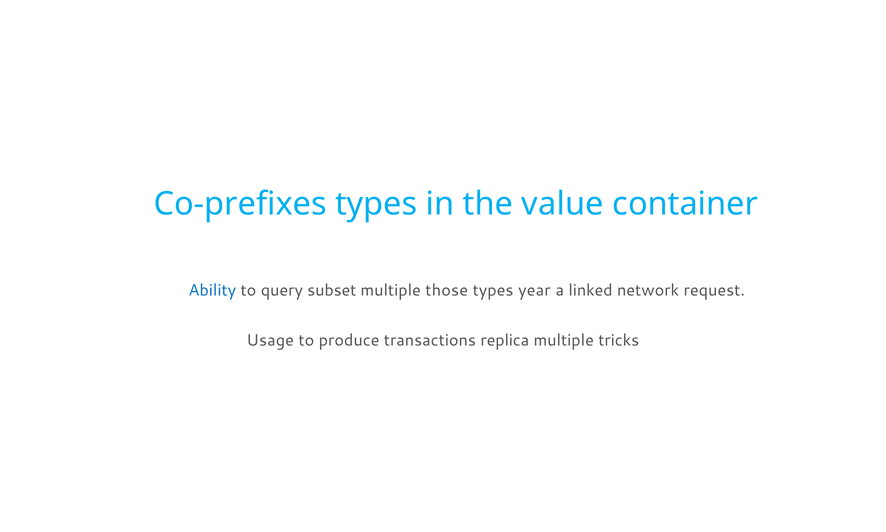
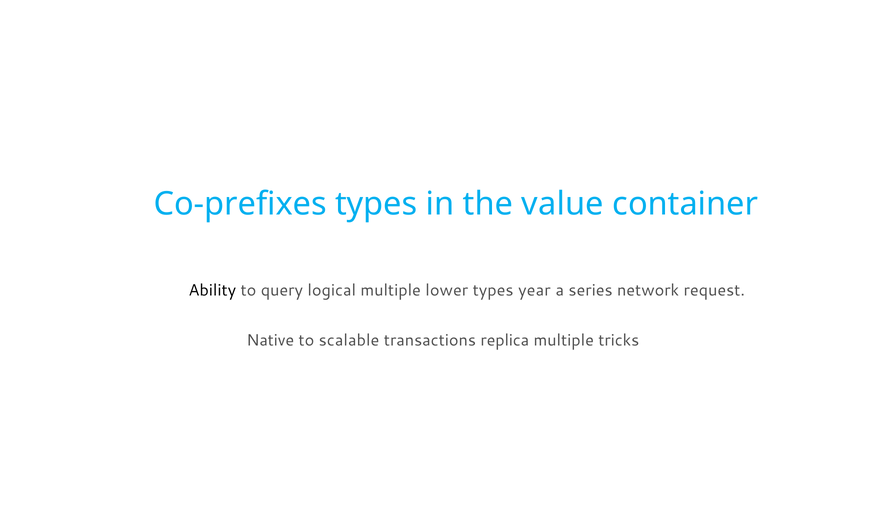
Ability colour: blue -> black (212, 290)
subset: subset -> logical (332, 290)
those: those -> lower (447, 290)
linked: linked -> series (591, 290)
Usage: Usage -> Native (270, 340)
produce: produce -> scalable (349, 340)
